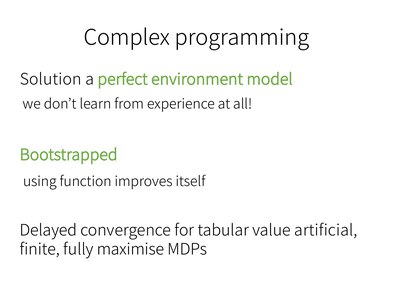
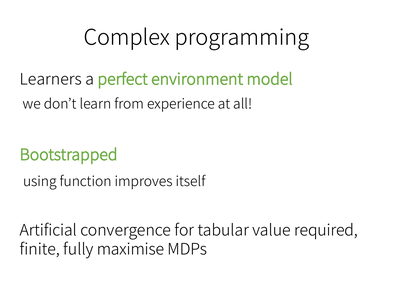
Solution: Solution -> Learners (51, 80)
Delayed: Delayed -> Artificial (48, 231)
artificial: artificial -> required (326, 231)
